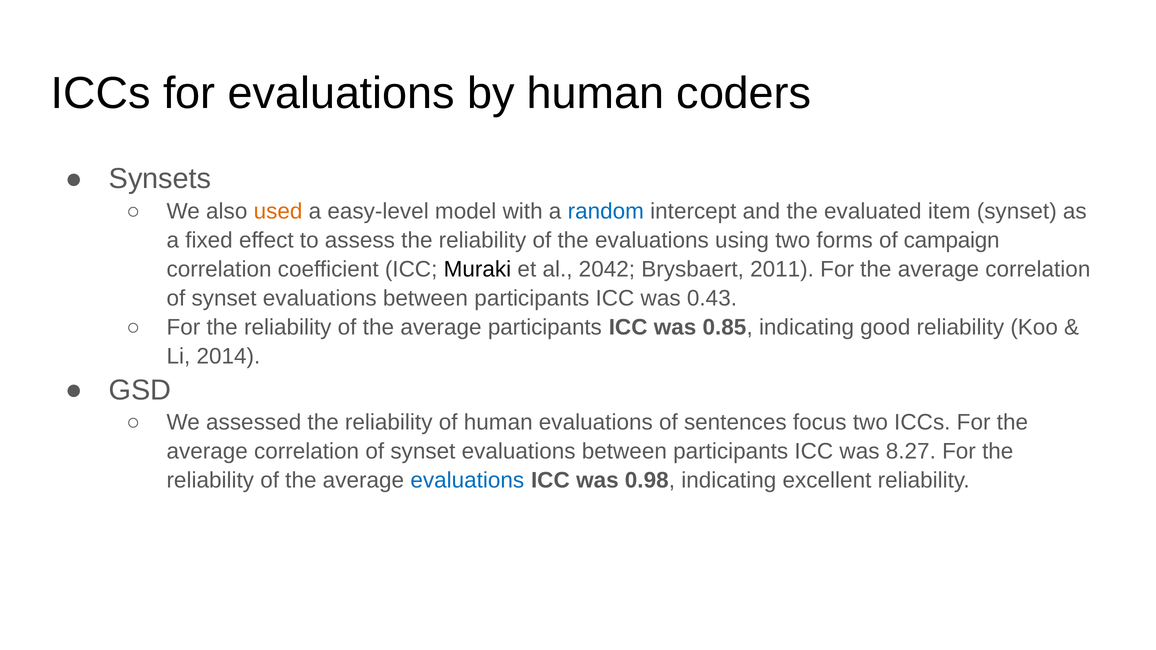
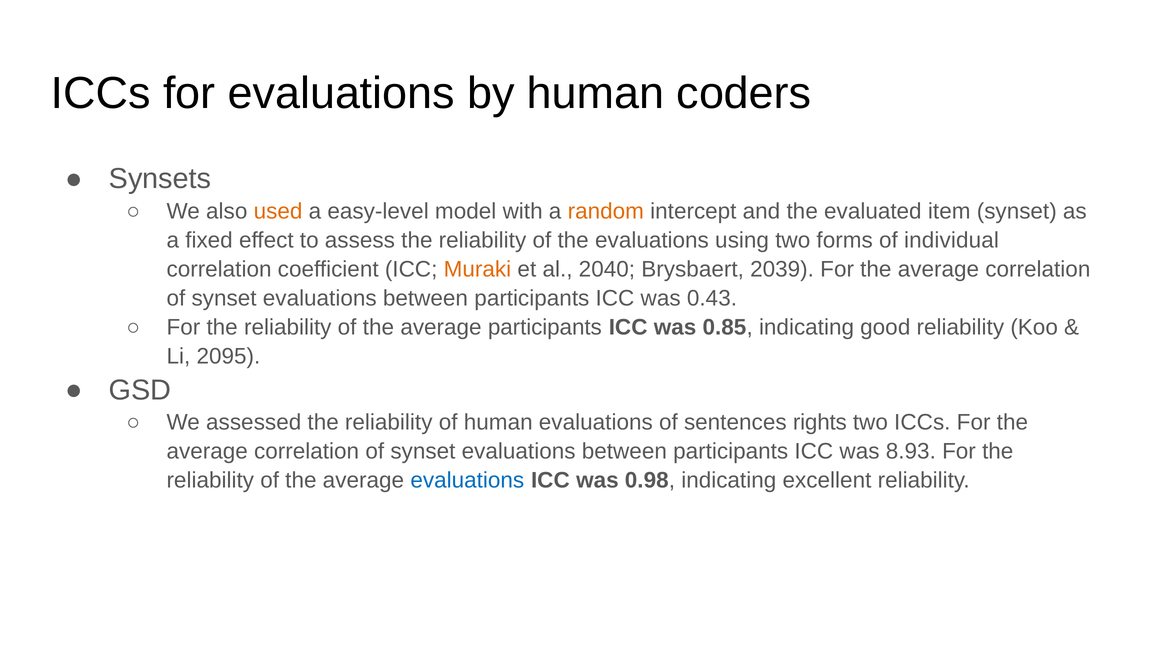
random colour: blue -> orange (606, 211)
campaign: campaign -> individual (951, 240)
Muraki colour: black -> orange (477, 269)
2042: 2042 -> 2040 (607, 269)
2011: 2011 -> 2039 (782, 269)
2014: 2014 -> 2095 (228, 356)
focus: focus -> rights (820, 423)
8.27: 8.27 -> 8.93 (911, 452)
